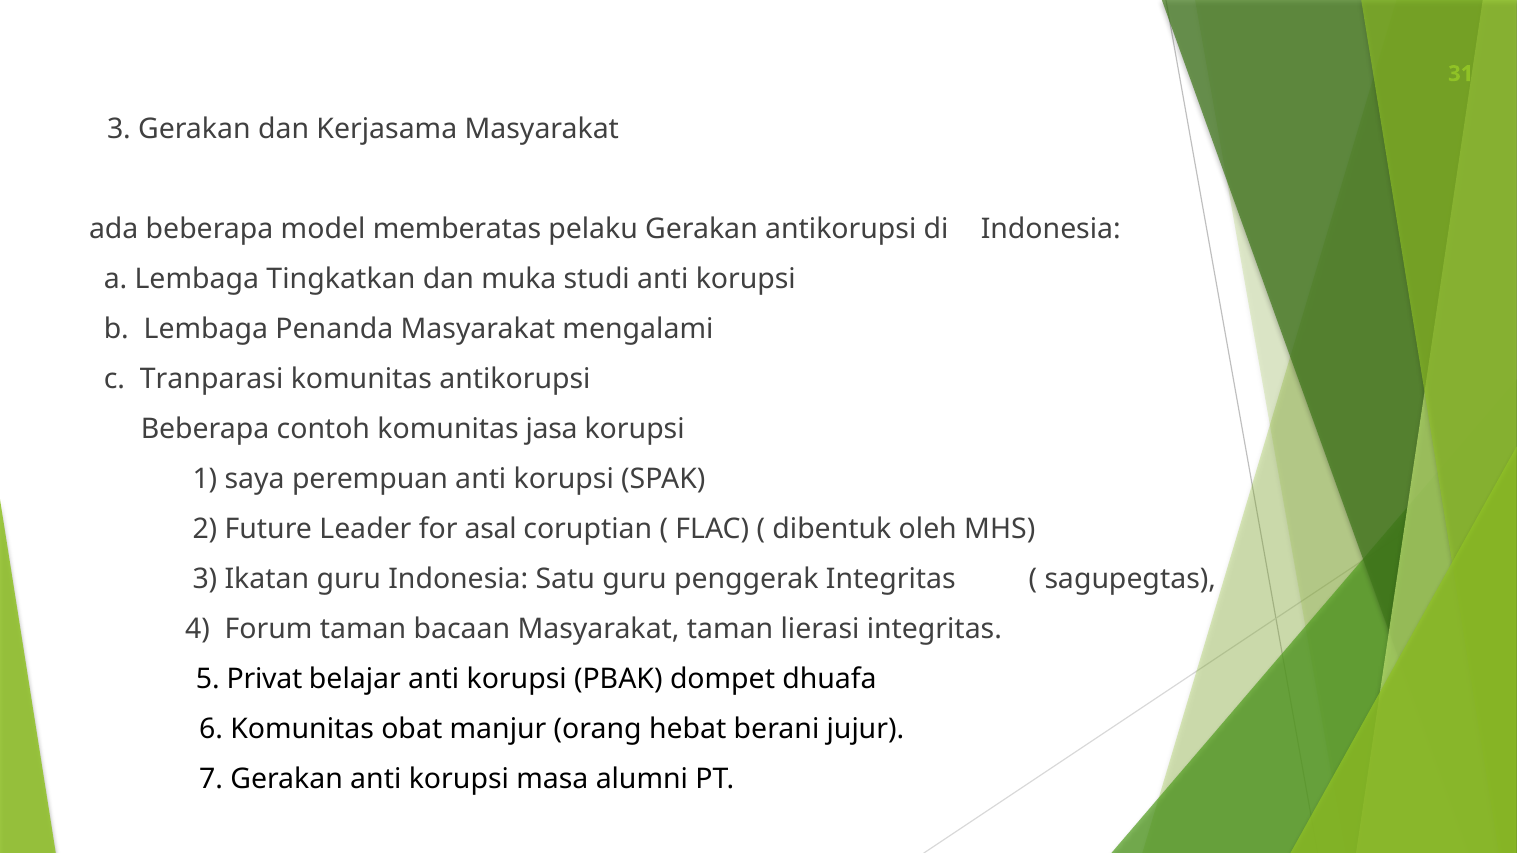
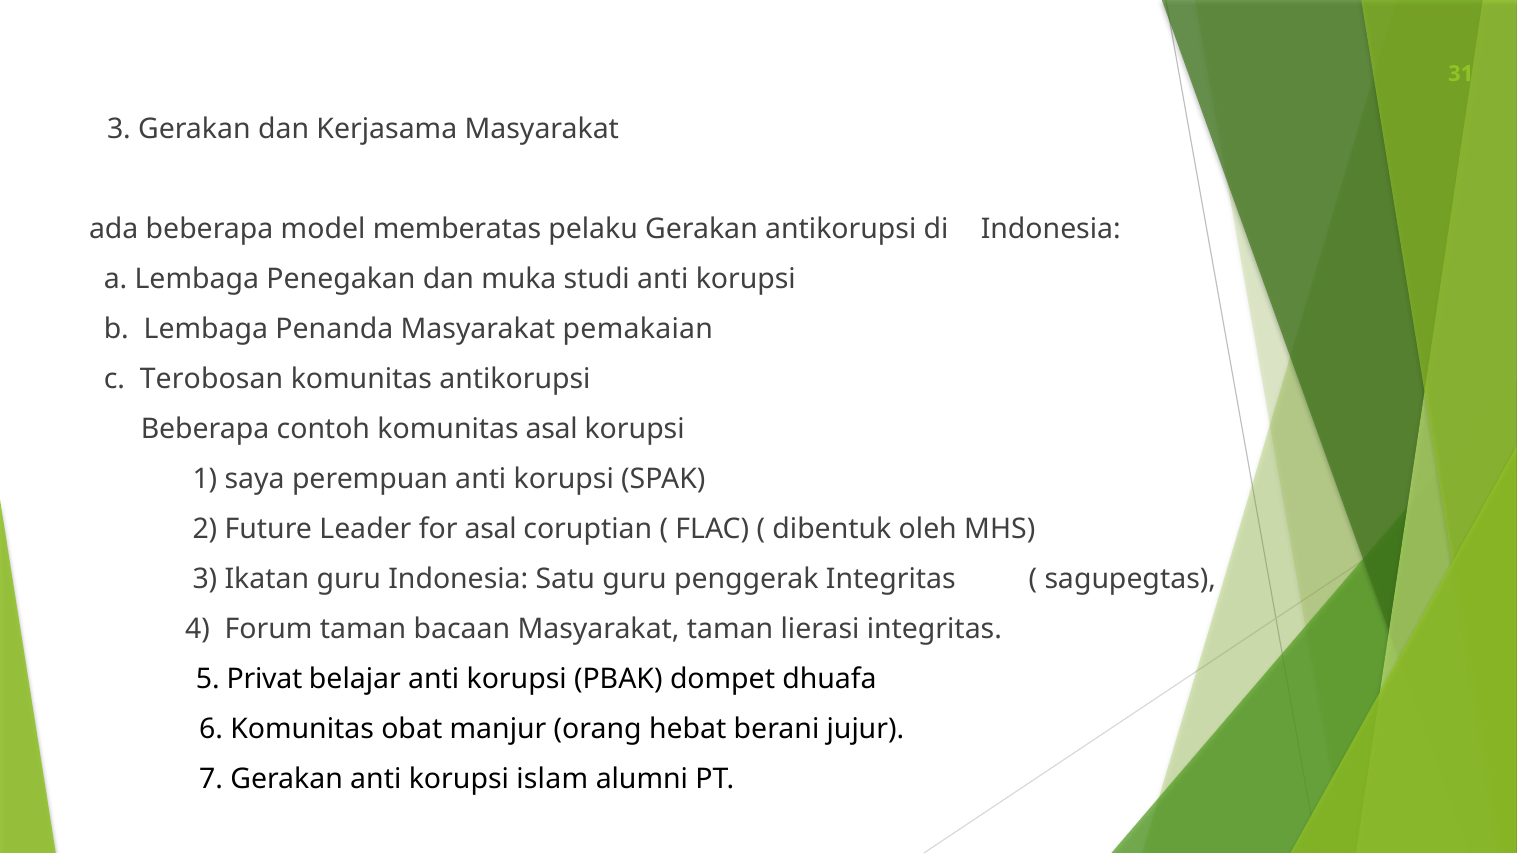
Tingkatkan: Tingkatkan -> Penegakan (341, 280)
mengalami: mengalami -> pemakaian (638, 329)
Tranparasi: Tranparasi -> Terobosan (212, 379)
komunitas jasa: jasa -> asal (552, 429)
masa: masa -> islam (552, 779)
